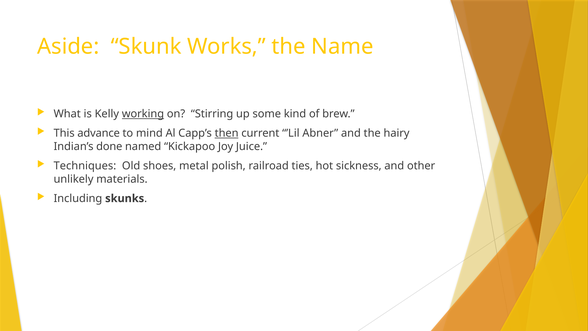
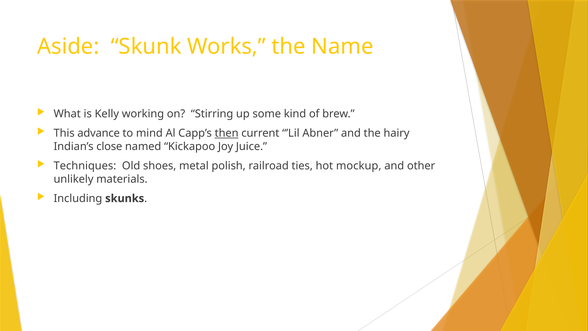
working underline: present -> none (143, 114)
done: done -> close (109, 146)
sickness: sickness -> mockup (359, 166)
